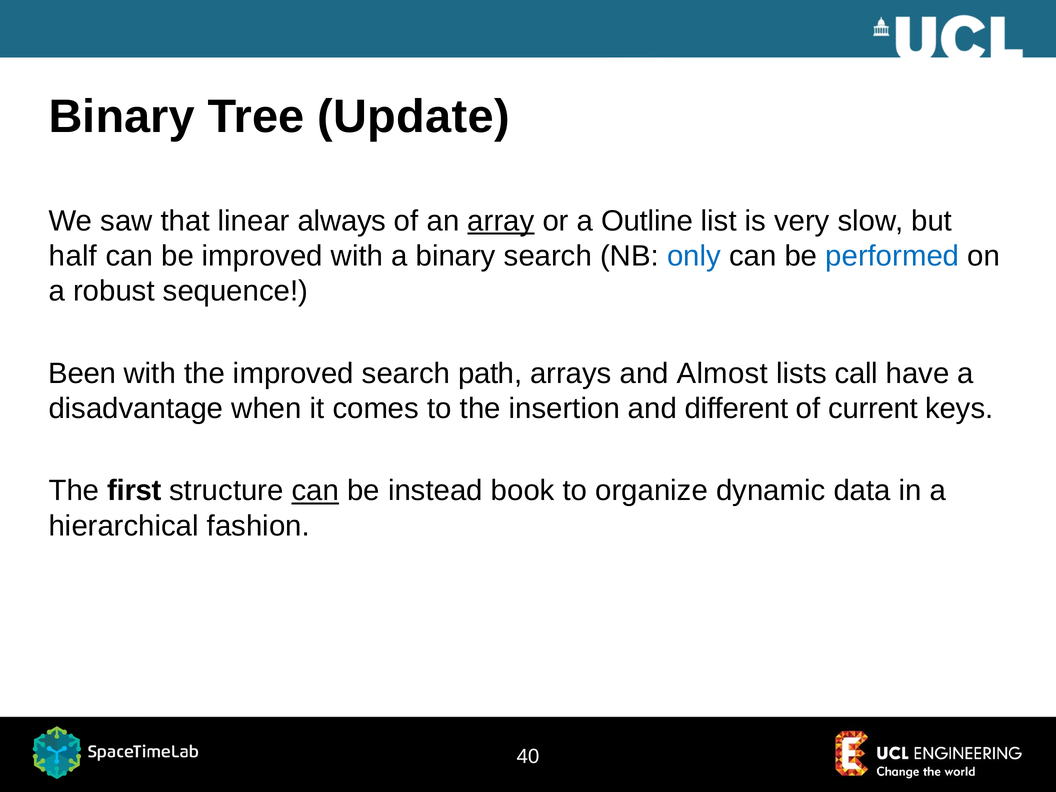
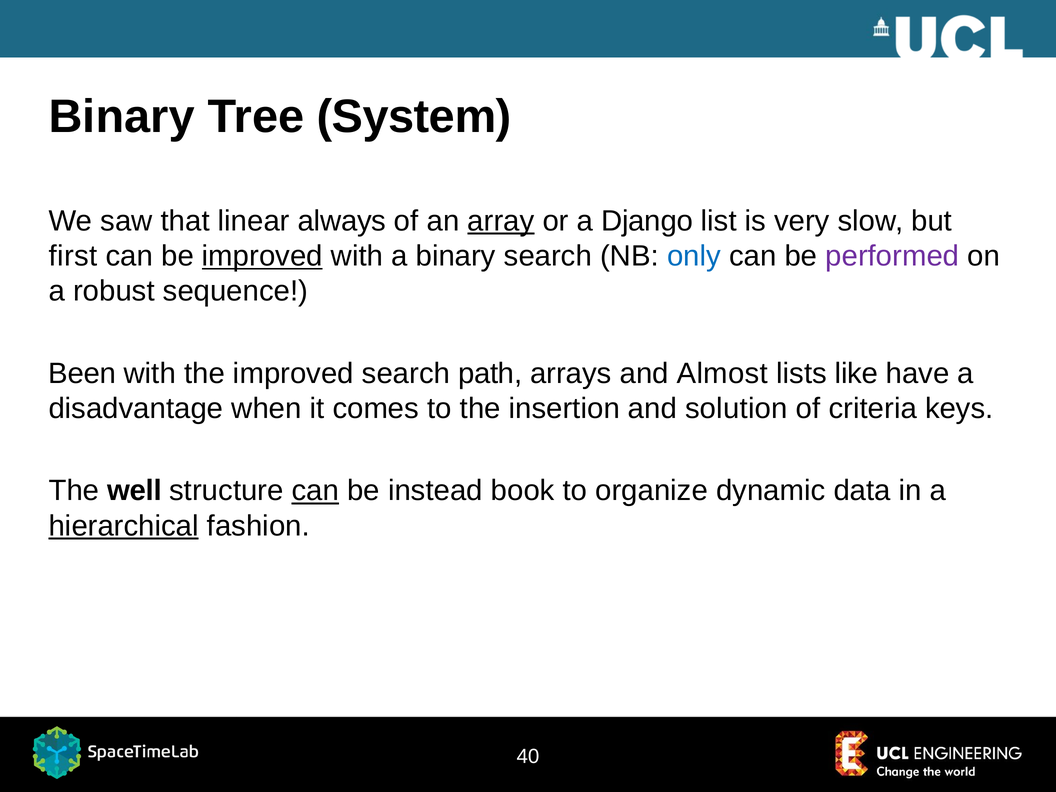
Update: Update -> System (414, 117)
Outline: Outline -> Django (647, 221)
half: half -> first (73, 256)
improved underline: none -> present (262, 256)
performed colour: blue -> purple (892, 256)
call: call -> like (856, 373)
different: different -> solution (736, 409)
current: current -> criteria (873, 409)
first: first -> well (135, 491)
hierarchical underline: none -> present (124, 526)
